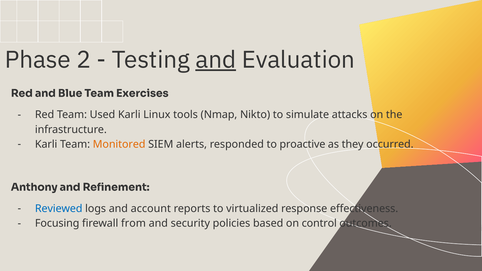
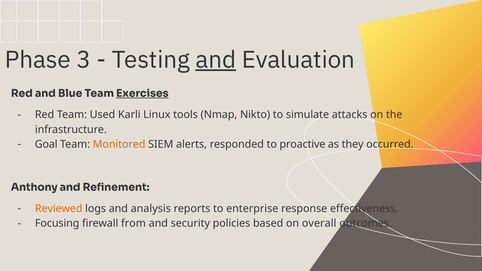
2: 2 -> 3 (84, 60)
Exercises underline: none -> present (142, 93)
Karli: Karli -> Goal (46, 144)
Reviewed colour: blue -> orange (59, 209)
account: account -> analysis (151, 209)
virtualized: virtualized -> enterprise (252, 209)
control: control -> overall (319, 223)
